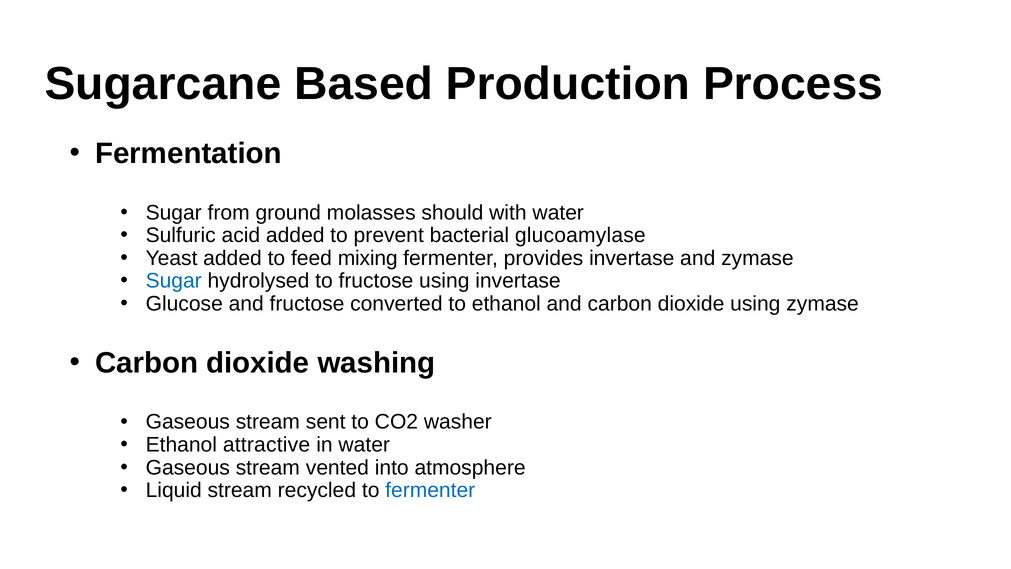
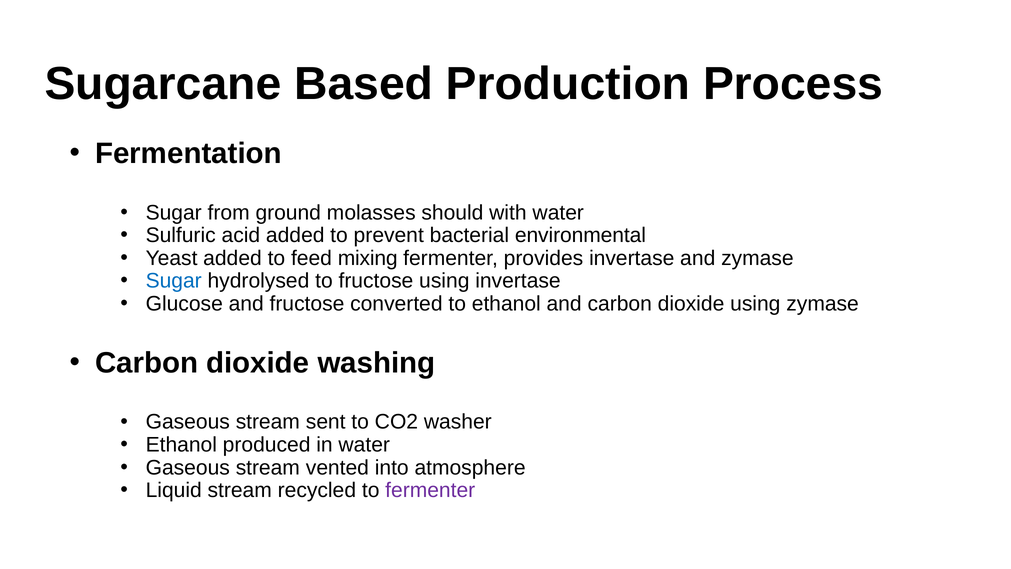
glucoamylase: glucoamylase -> environmental (580, 235)
attractive: attractive -> produced (267, 445)
fermenter colour: blue -> purple (430, 490)
